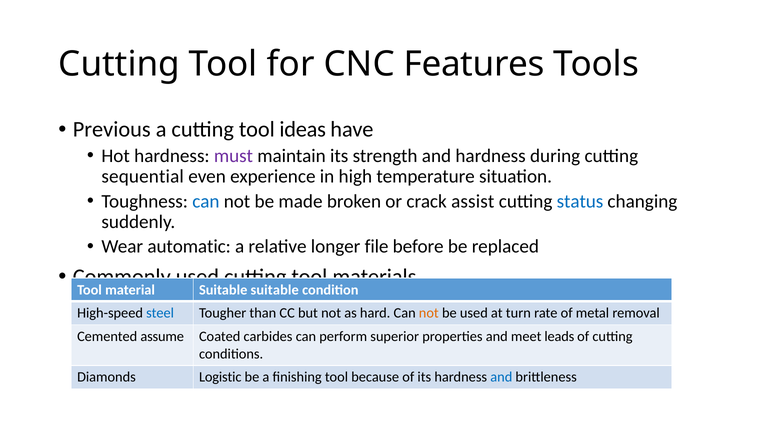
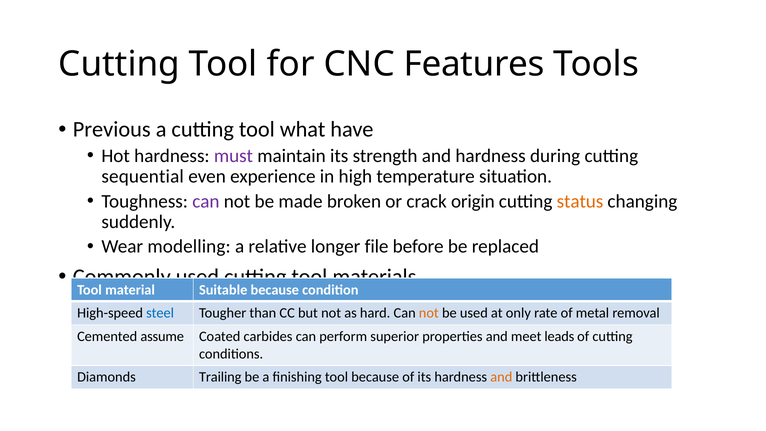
ideas: ideas -> what (303, 129)
can colour: blue -> purple (206, 201)
assist: assist -> origin (473, 201)
status colour: blue -> orange (580, 201)
automatic: automatic -> modelling (189, 247)
Suitable suitable: suitable -> because (275, 290)
turn: turn -> only (518, 313)
Logistic: Logistic -> Trailing (220, 377)
and colour: blue -> orange (501, 377)
